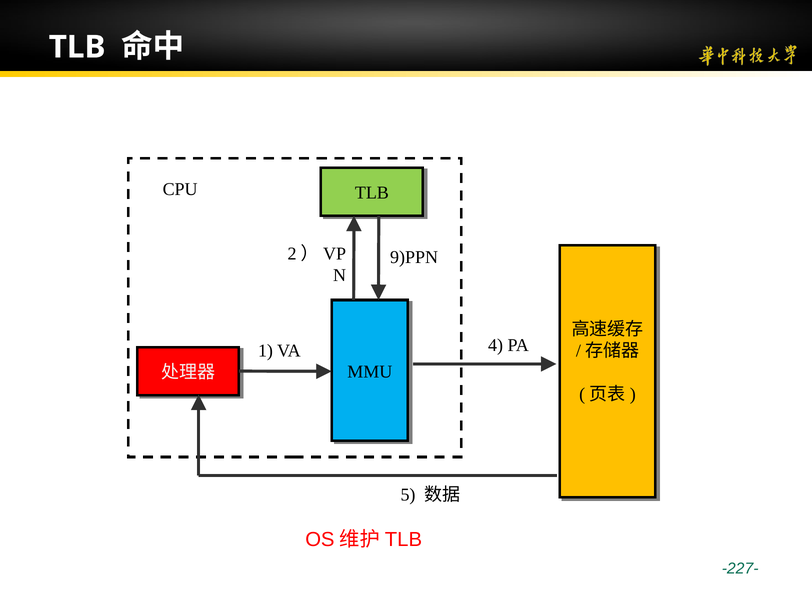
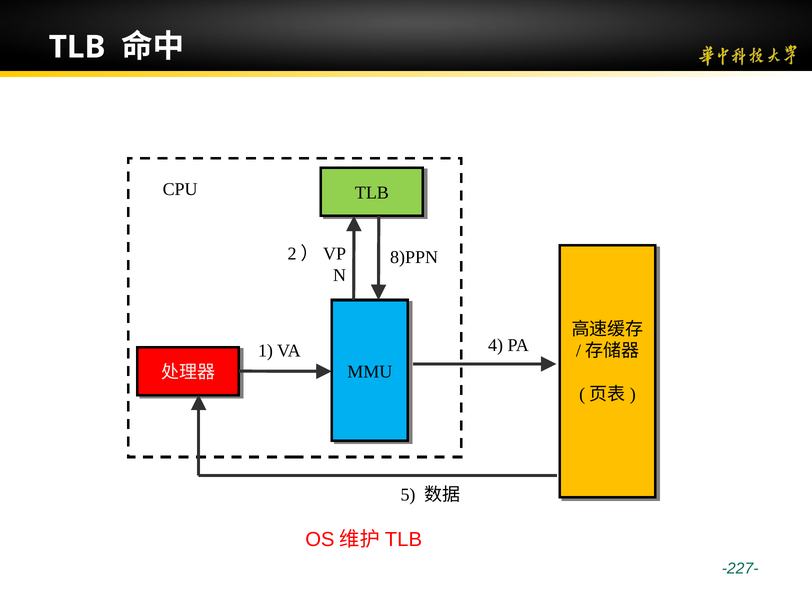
9)PPN: 9)PPN -> 8)PPN (414, 257)
